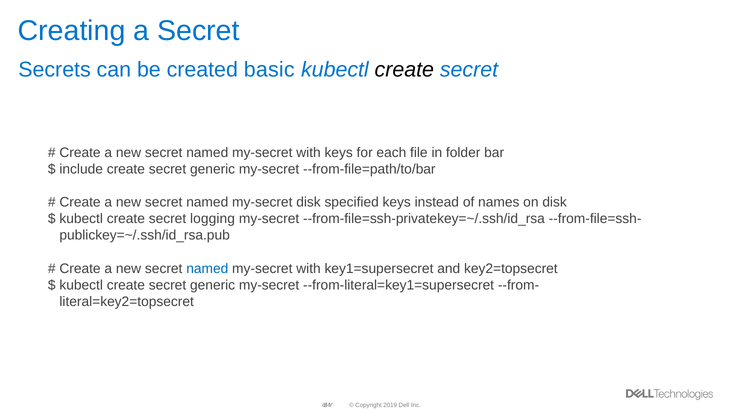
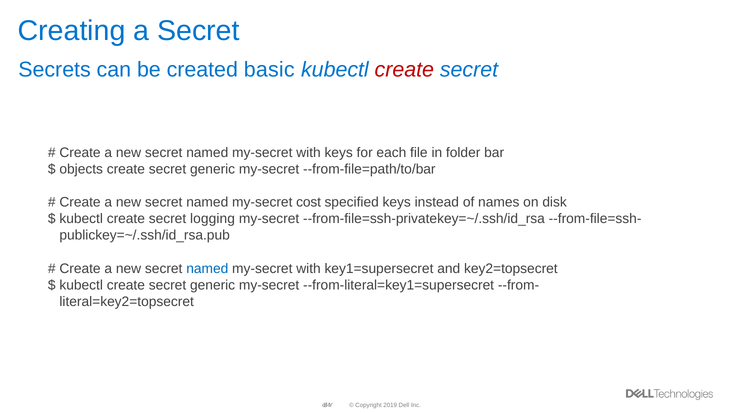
create colour: black -> red (404, 69)
include: include -> objects (81, 169)
my-secret disk: disk -> cost (309, 202)
